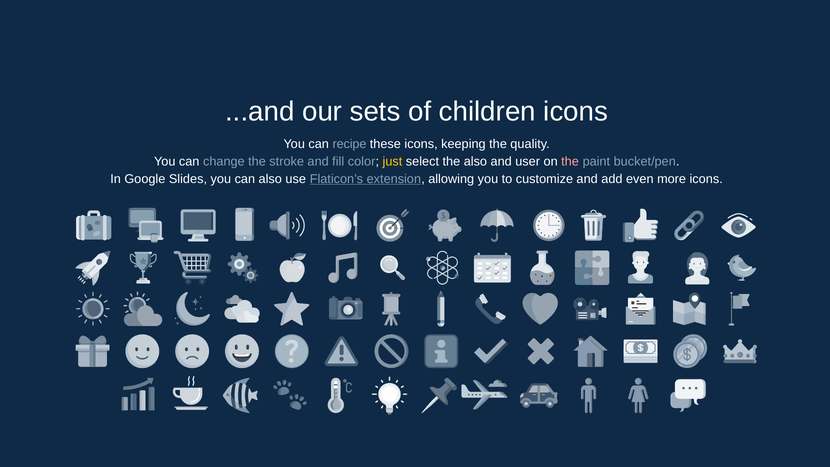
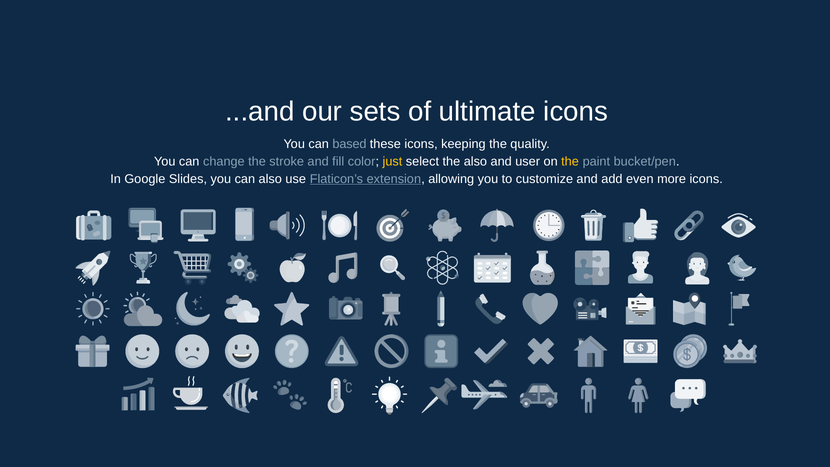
children: children -> ultimate (487, 112)
recipe: recipe -> based (350, 144)
the colour: pink -> yellow (570, 161)
